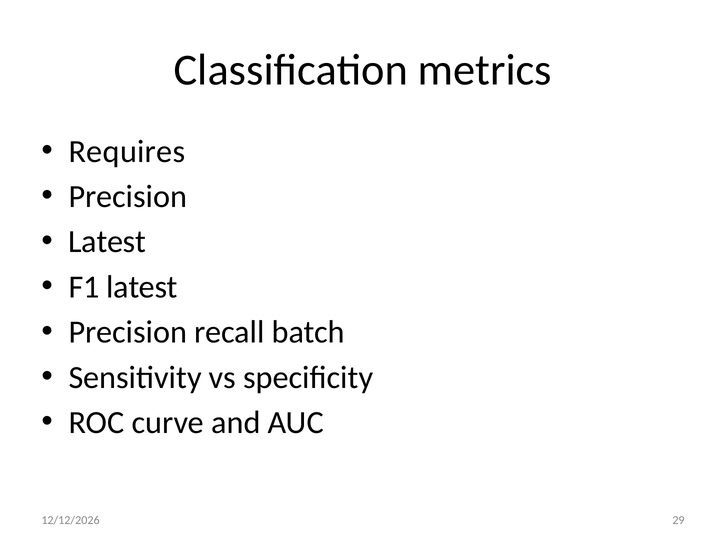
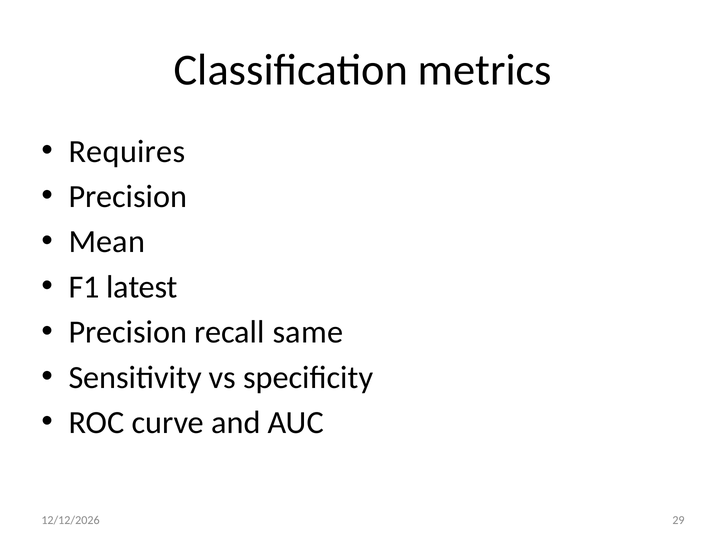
Latest: Latest -> Mean (107, 242)
batch: batch -> same (308, 332)
